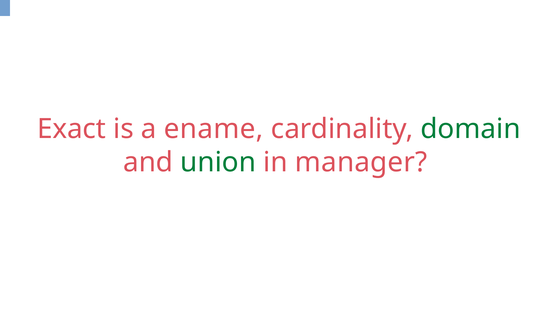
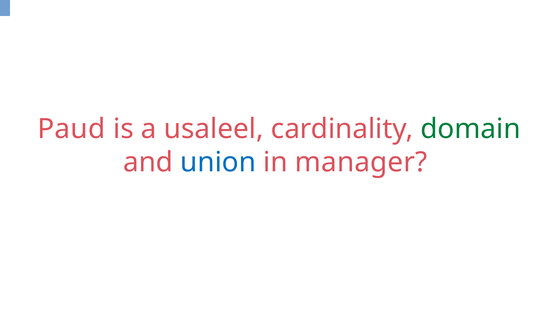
Exact: Exact -> Paud (71, 129)
ename: ename -> usaleel (214, 129)
union colour: green -> blue (218, 162)
